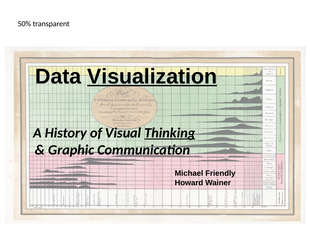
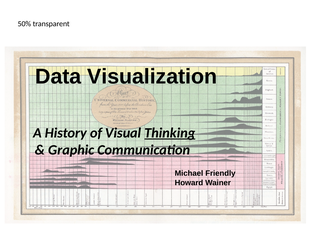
Visualization underline: present -> none (152, 76)
